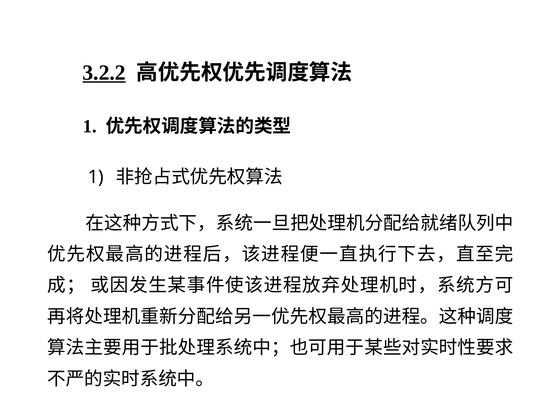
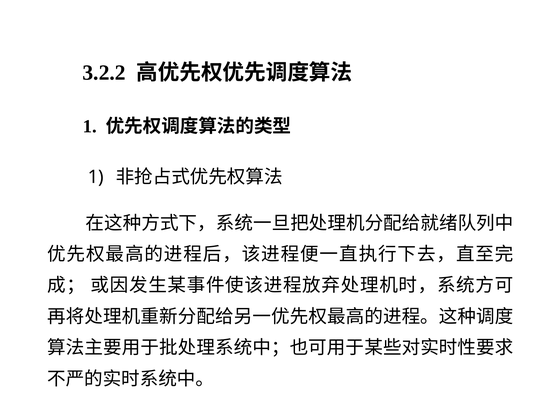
3.2.2 underline: present -> none (104, 73)
